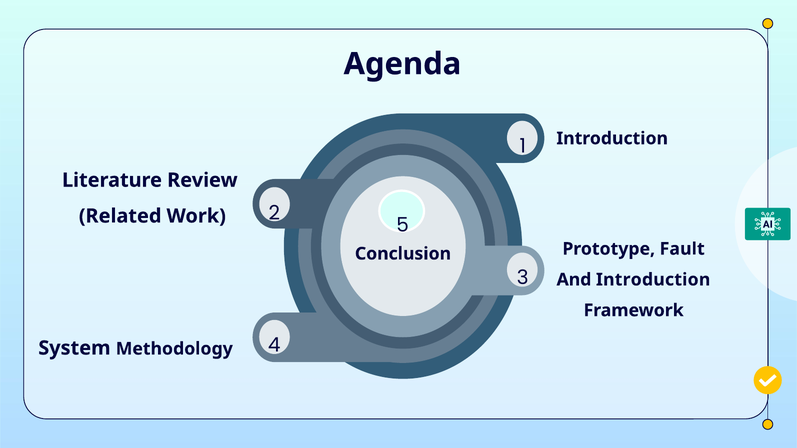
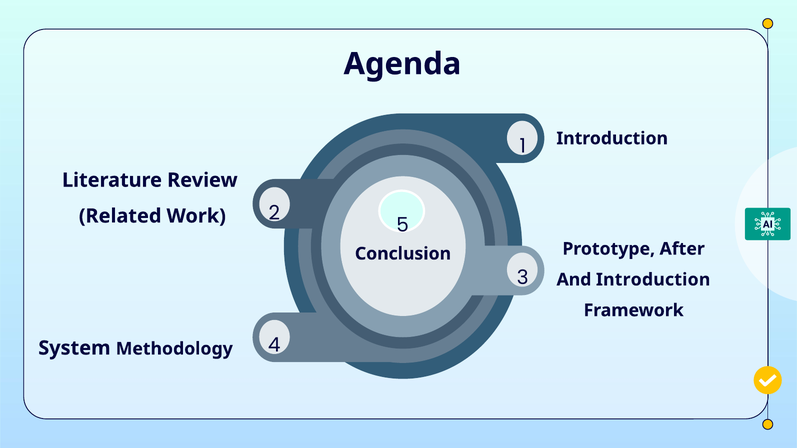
Fault: Fault -> After (682, 249)
